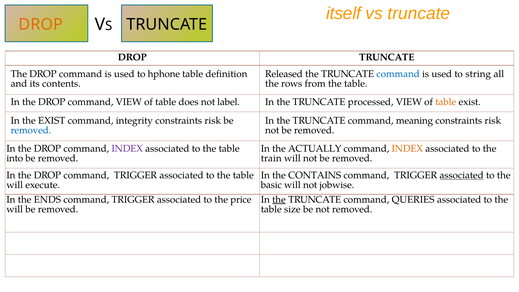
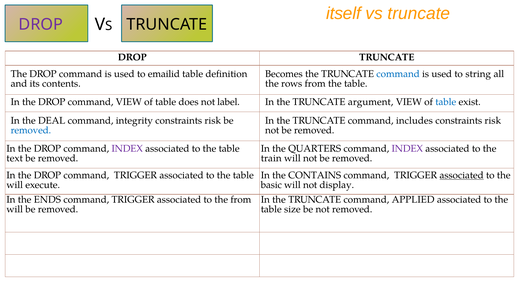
DROP colour: orange -> purple (41, 25)
hphone: hphone -> emailid (164, 74)
Released: Released -> Becomes (284, 74)
processed: processed -> argument (371, 102)
table colour: orange -> blue (446, 102)
the EXIST: EXIST -> DEAL (52, 120)
meaning: meaning -> includes (414, 120)
ACTUALLY: ACTUALLY -> QUARTERS (315, 149)
INDEX colour: orange -> purple (407, 149)
into: into -> text (15, 158)
jobwise: jobwise -> display (337, 185)
the price: price -> from (241, 199)
the underline: present -> none (279, 199)
QUERIES: QUERIES -> APPLIED (413, 199)
